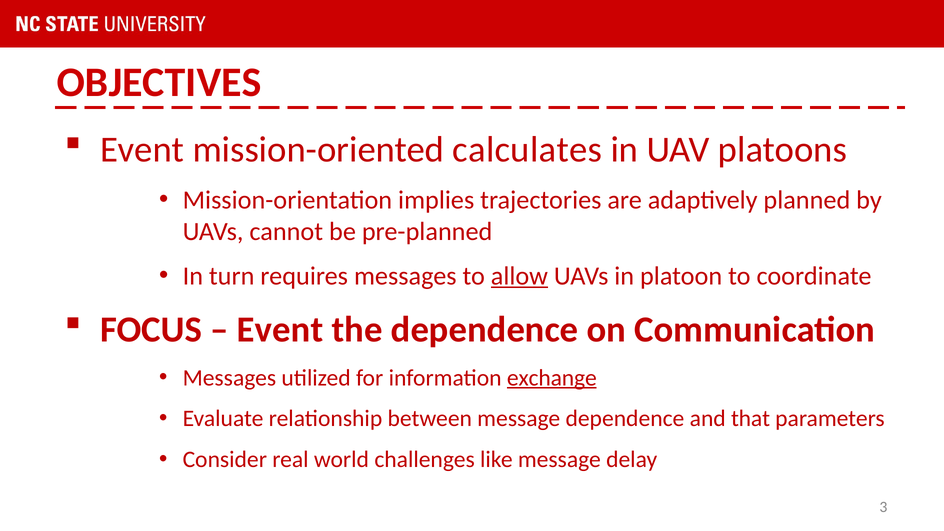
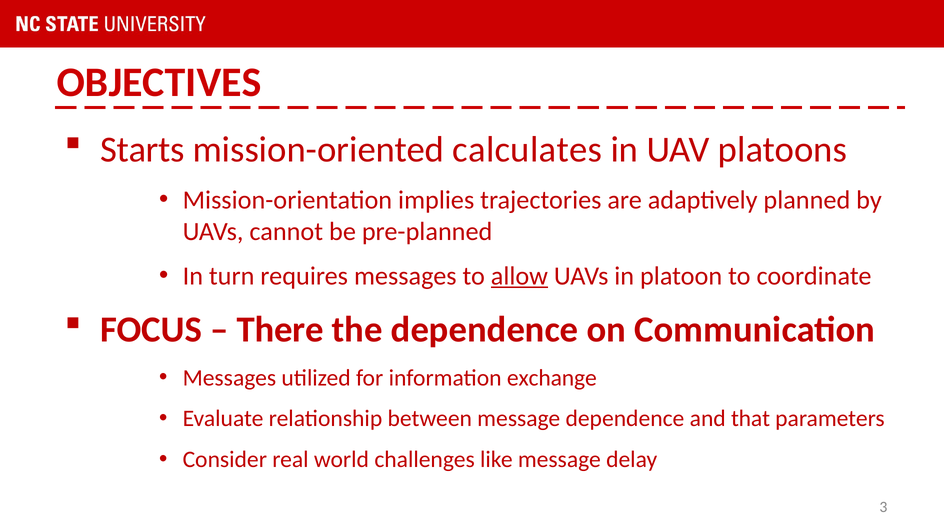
Event: Event -> Starts (142, 150)
Event: Event -> There (280, 330)
exchange underline: present -> none (552, 378)
